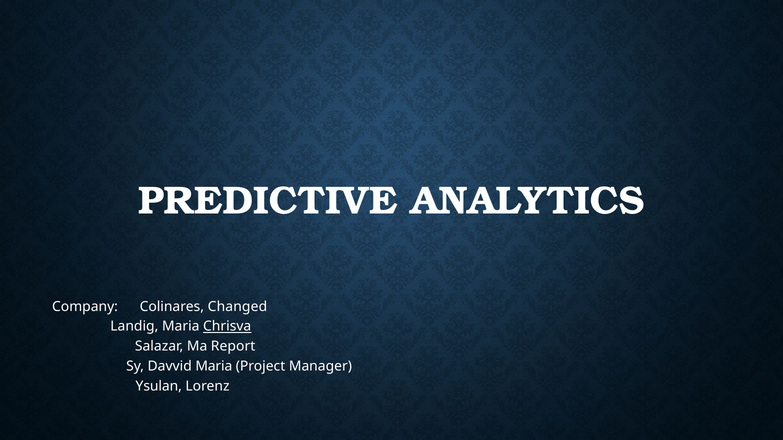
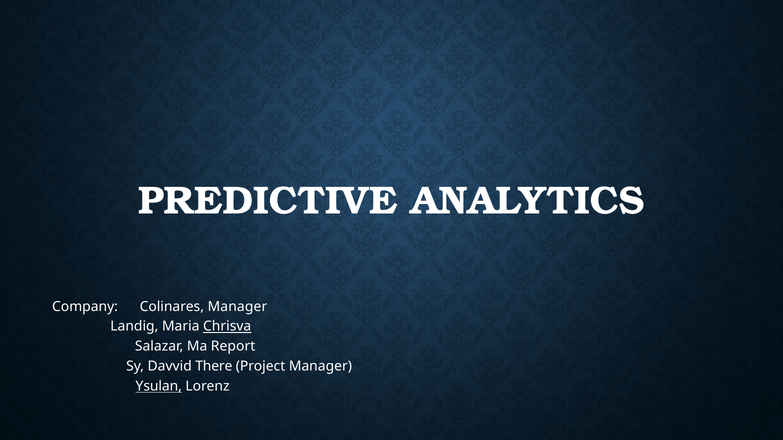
Colinares Changed: Changed -> Manager (237, 307)
Davvid Maria: Maria -> There (214, 367)
Ysulan underline: none -> present (159, 387)
